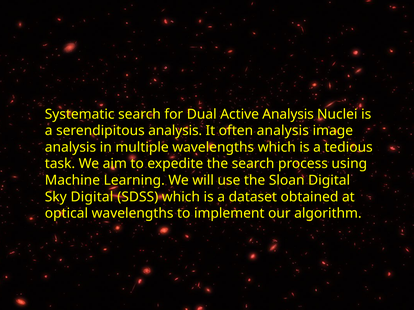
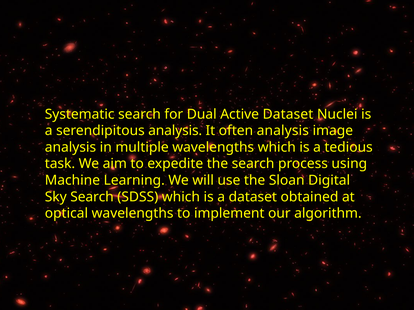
Active Analysis: Analysis -> Dataset (288, 114)
Sky Digital: Digital -> Search (92, 197)
